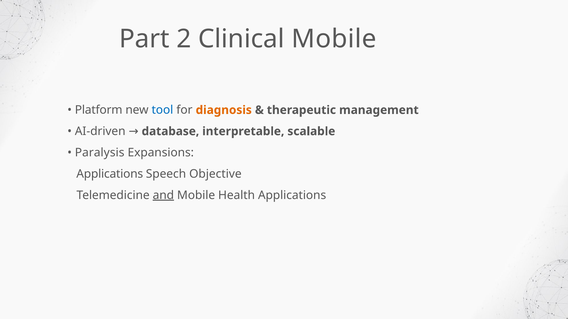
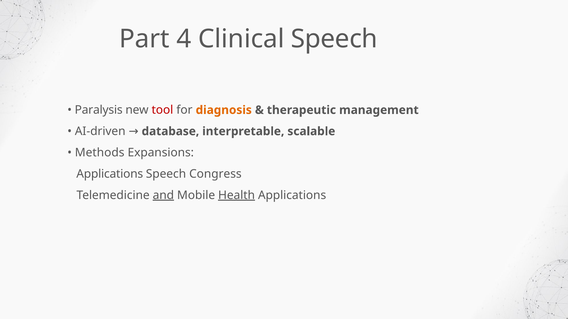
2: 2 -> 4 (184, 39)
Clinical Mobile: Mobile -> Speech (334, 39)
Platform: Platform -> Paralysis (99, 110)
tool colour: blue -> red (162, 110)
Paralysis: Paralysis -> Methods (100, 153)
Objective: Objective -> Congress (215, 174)
Health underline: none -> present (237, 195)
